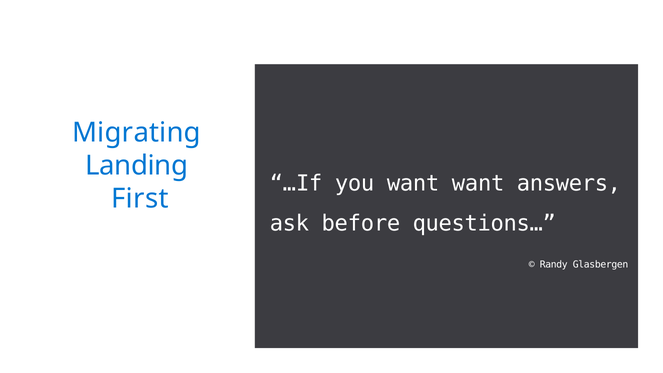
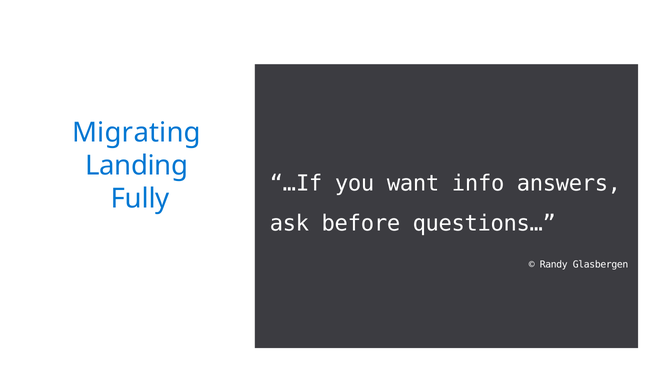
want want: want -> info (478, 183)
First: First -> Fully (140, 199)
